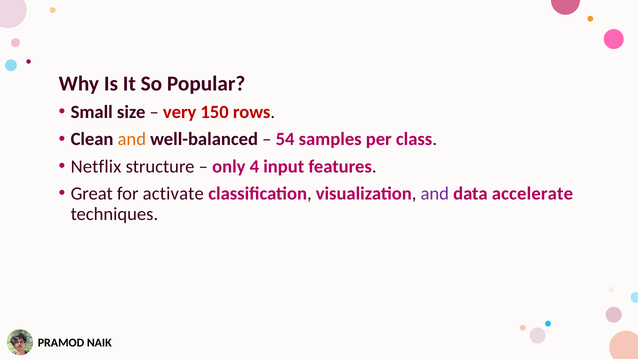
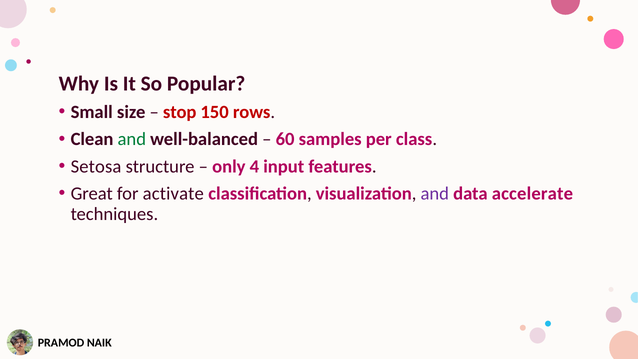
very: very -> stop (180, 112)
and colour: orange -> green (132, 139)
54: 54 -> 60 (285, 139)
Netflix: Netflix -> Setosa (96, 166)
